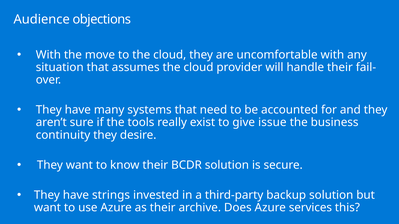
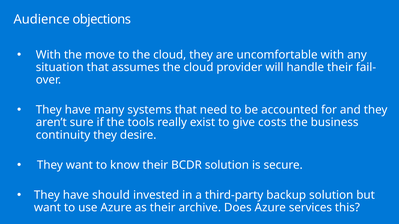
issue: issue -> costs (272, 123)
strings: strings -> should (111, 195)
